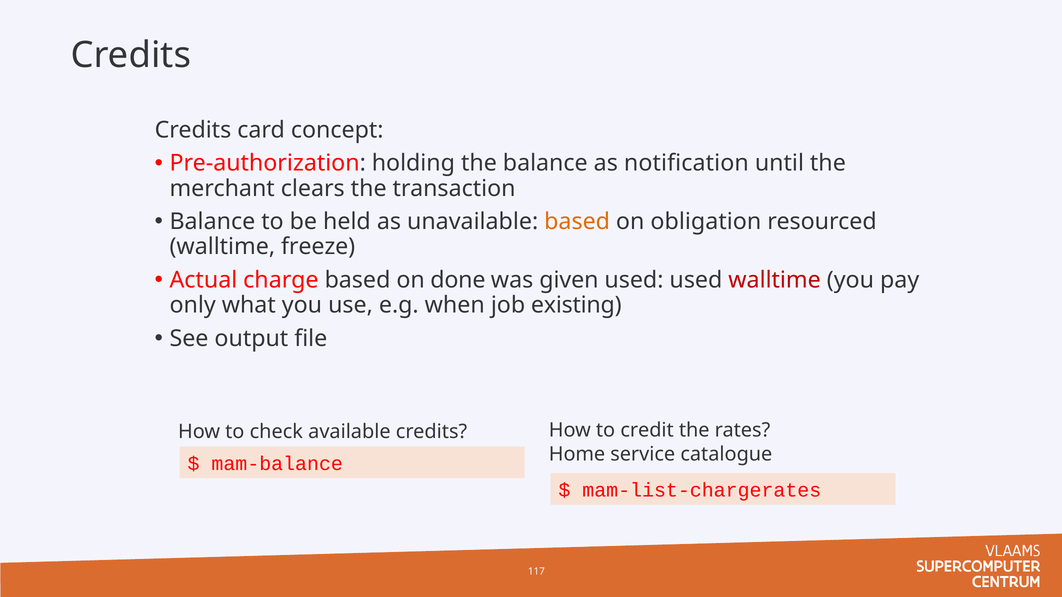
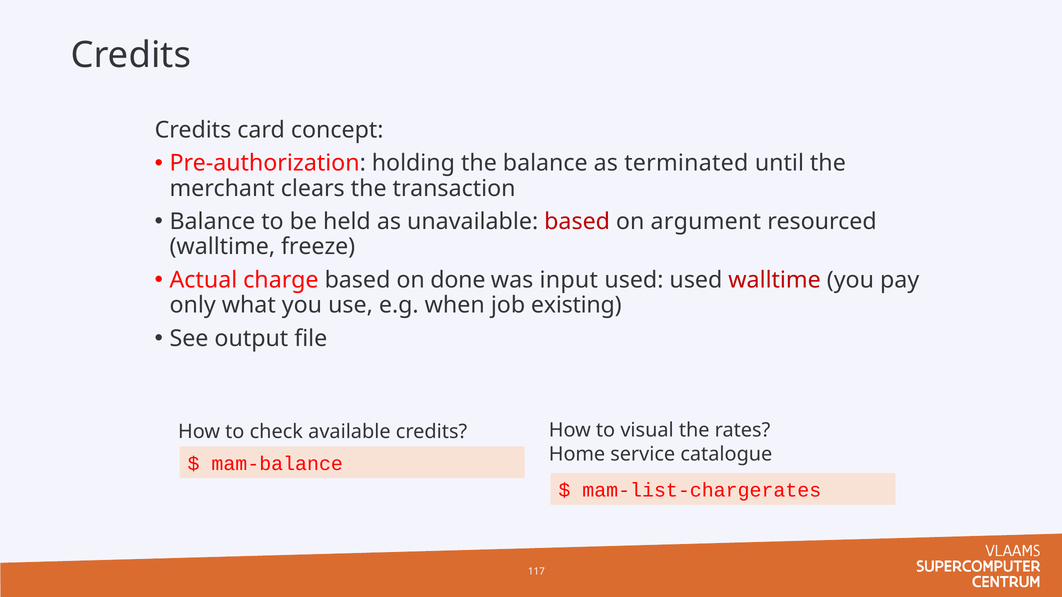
notification: notification -> terminated (686, 163)
based colour: orange -> red (577, 222)
obligation: obligation -> argument (706, 222)
given: given -> input (569, 280)
credit: credit -> visual (647, 430)
